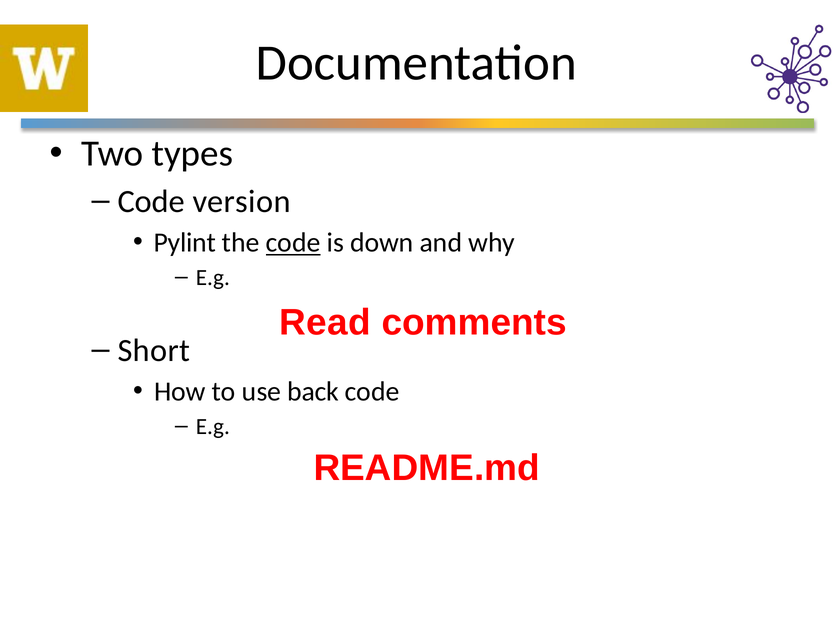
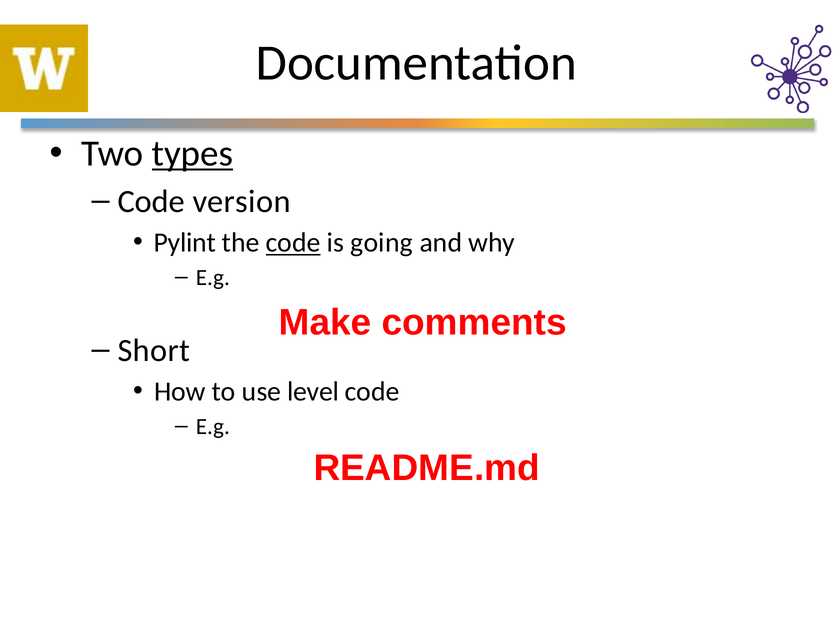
types underline: none -> present (192, 154)
down: down -> going (382, 243)
Read: Read -> Make (325, 323)
back: back -> level (313, 392)
